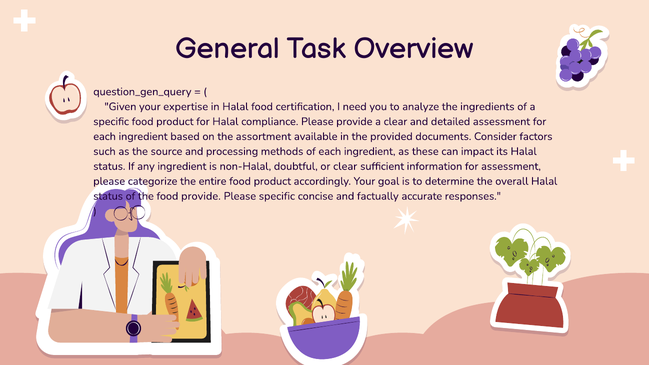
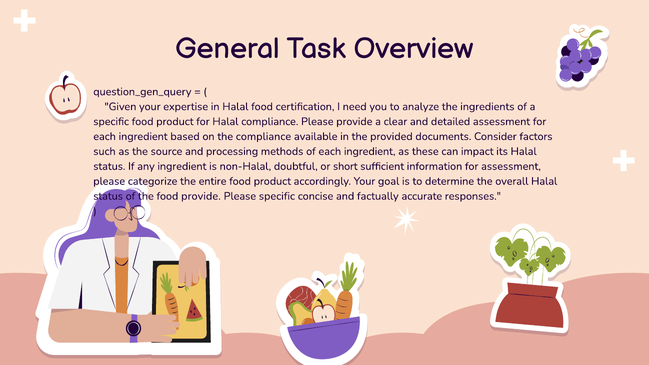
the assortment: assortment -> compliance (263, 136)
or clear: clear -> short (345, 166)
